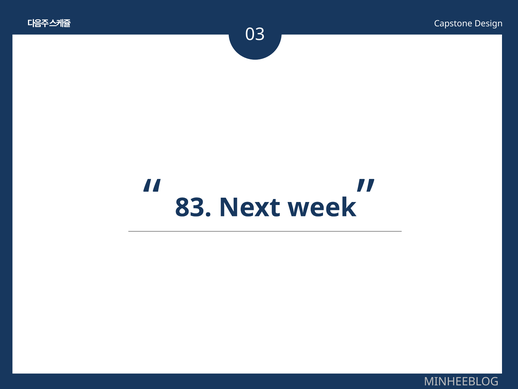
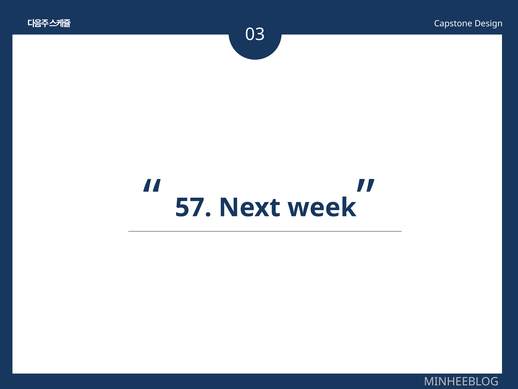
83: 83 -> 57 (193, 207)
